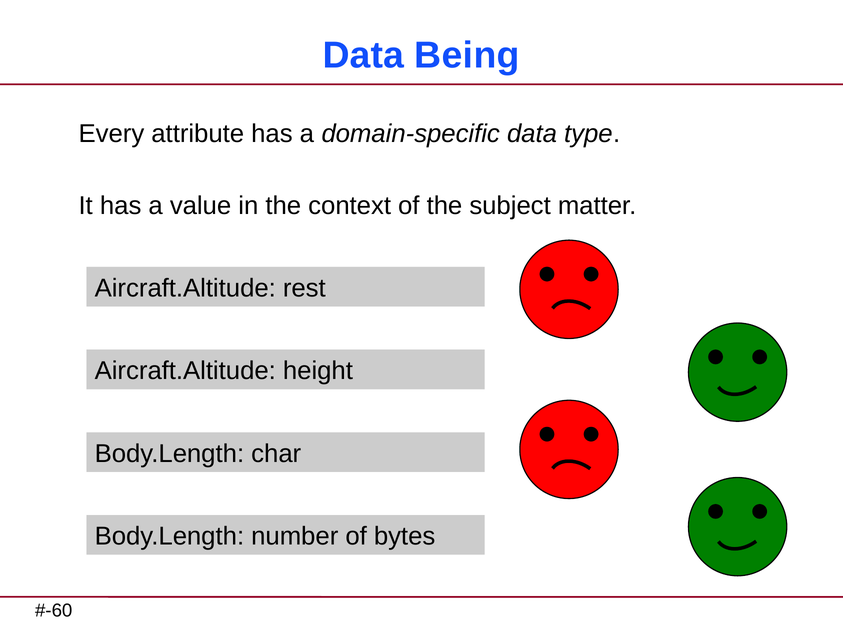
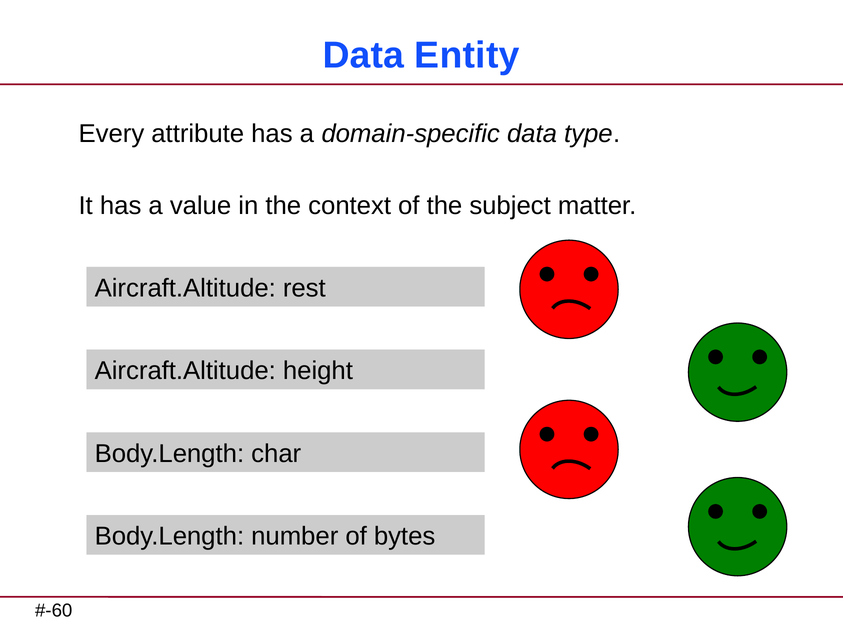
Being: Being -> Entity (467, 55)
